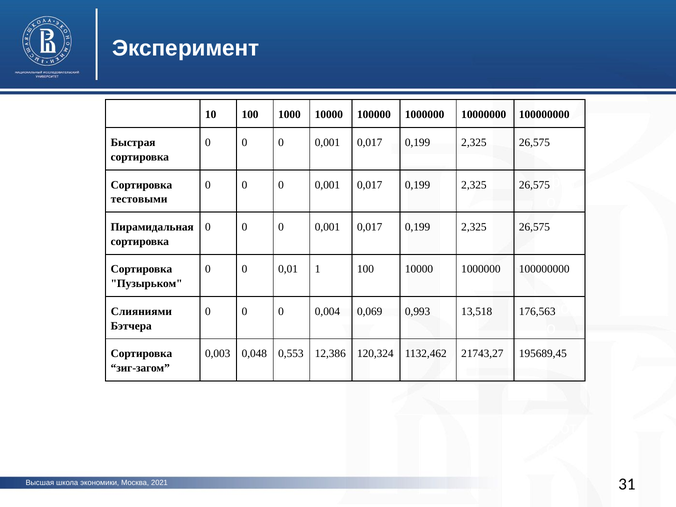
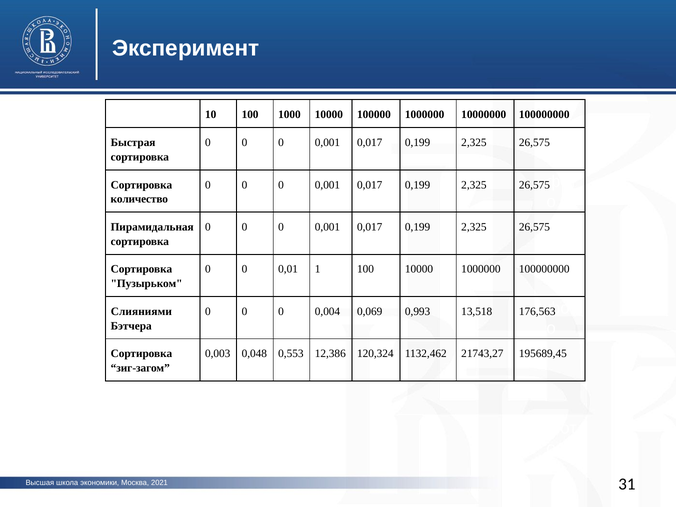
тестовыми: тестовыми -> количество (139, 199)
